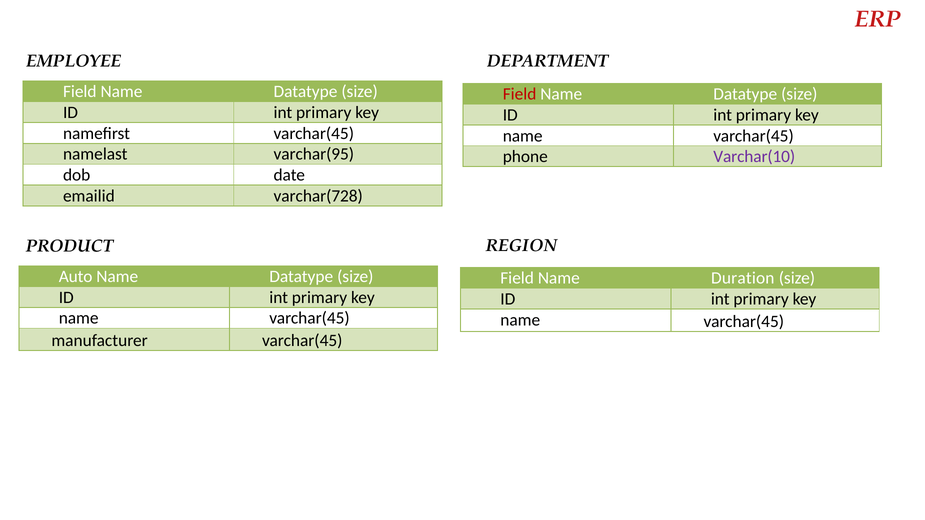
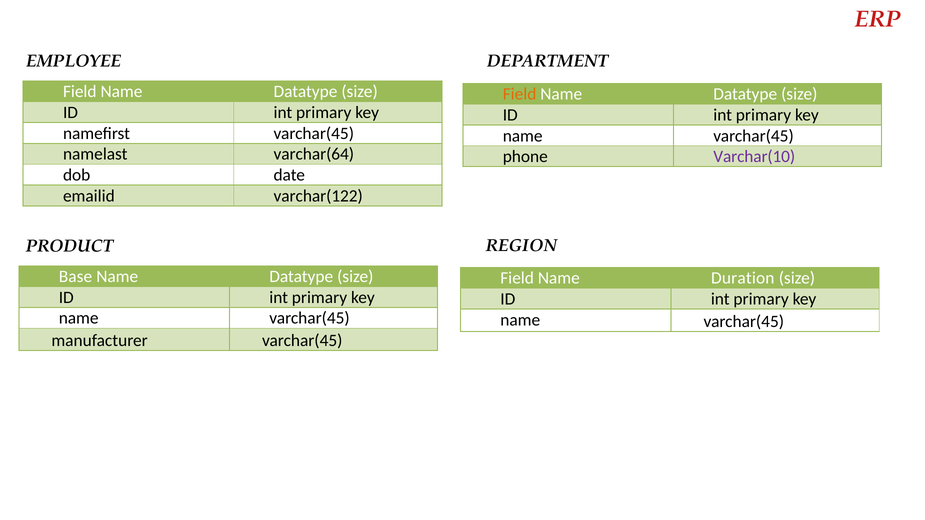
Field colour: red -> orange (520, 94)
varchar(95: varchar(95 -> varchar(64 (314, 154)
varchar(728: varchar(728 -> varchar(122 (318, 196)
Auto: Auto -> Base (75, 277)
